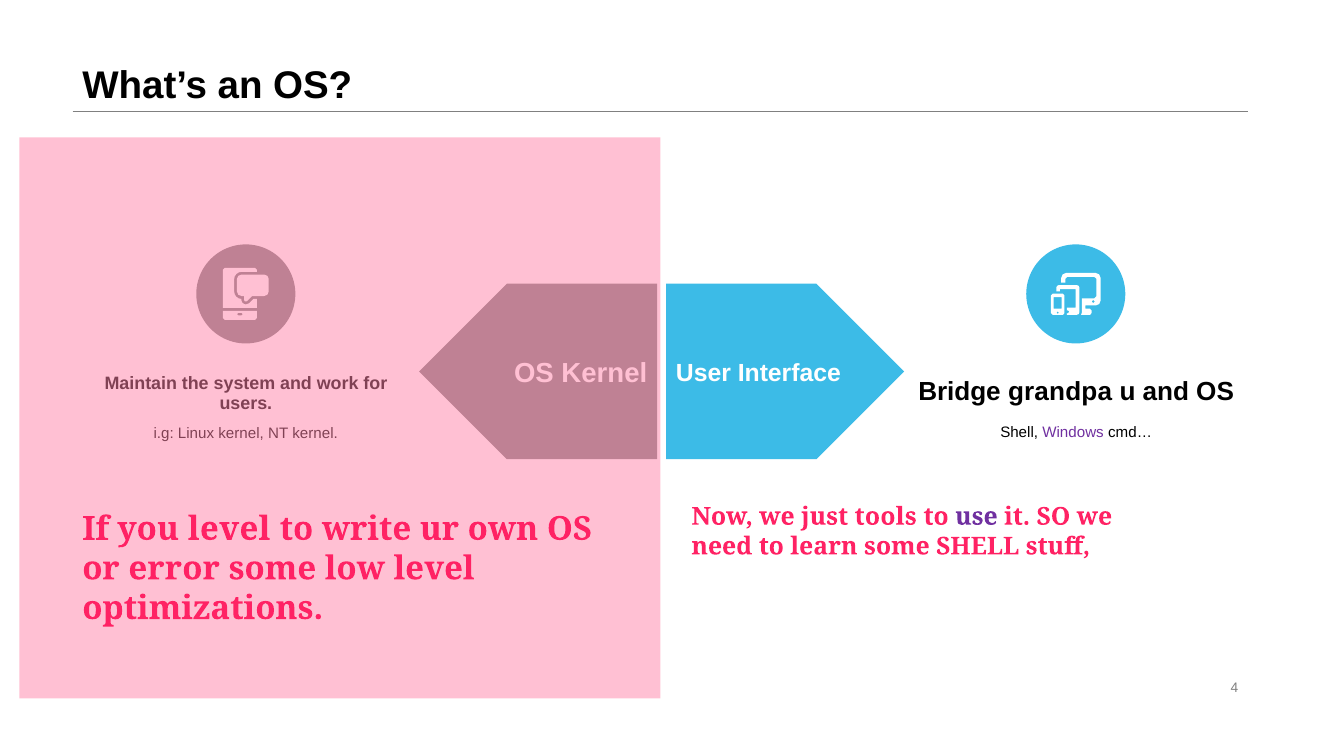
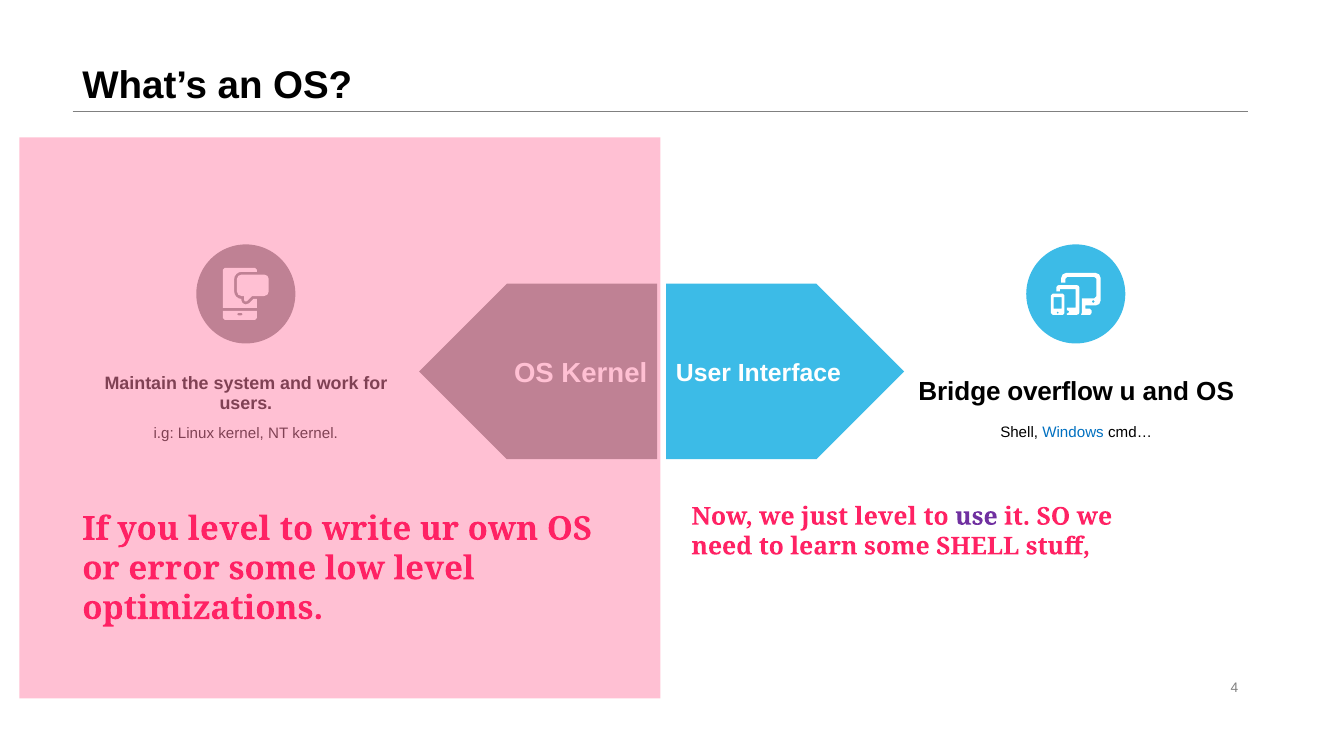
grandpa: grandpa -> overflow (1060, 392)
Windows colour: purple -> blue (1073, 433)
just tools: tools -> level (886, 517)
